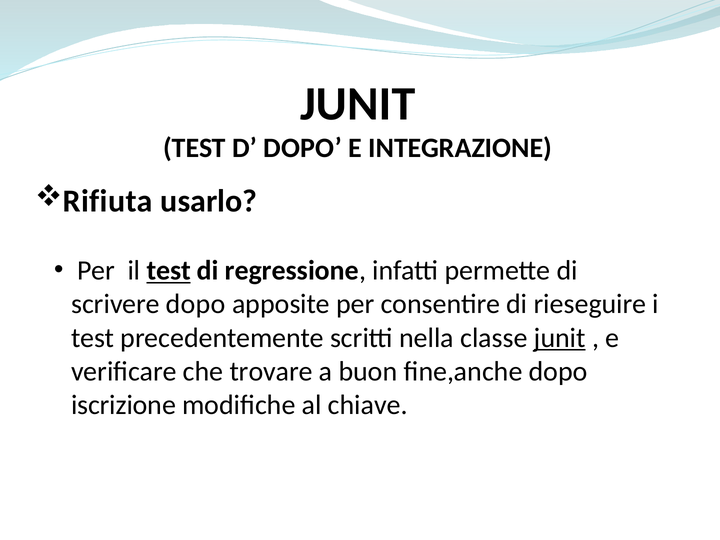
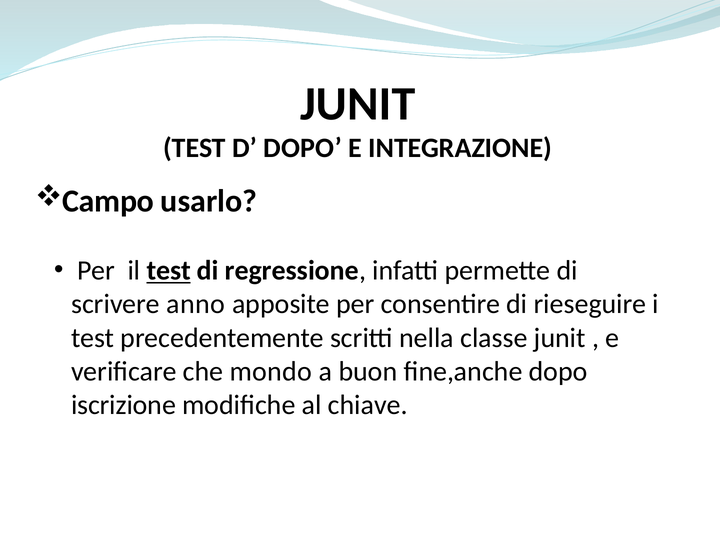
Rifiuta: Rifiuta -> Campo (108, 201)
scrivere dopo: dopo -> anno (196, 304)
junit underline: present -> none (560, 338)
trovare: trovare -> mondo (271, 371)
